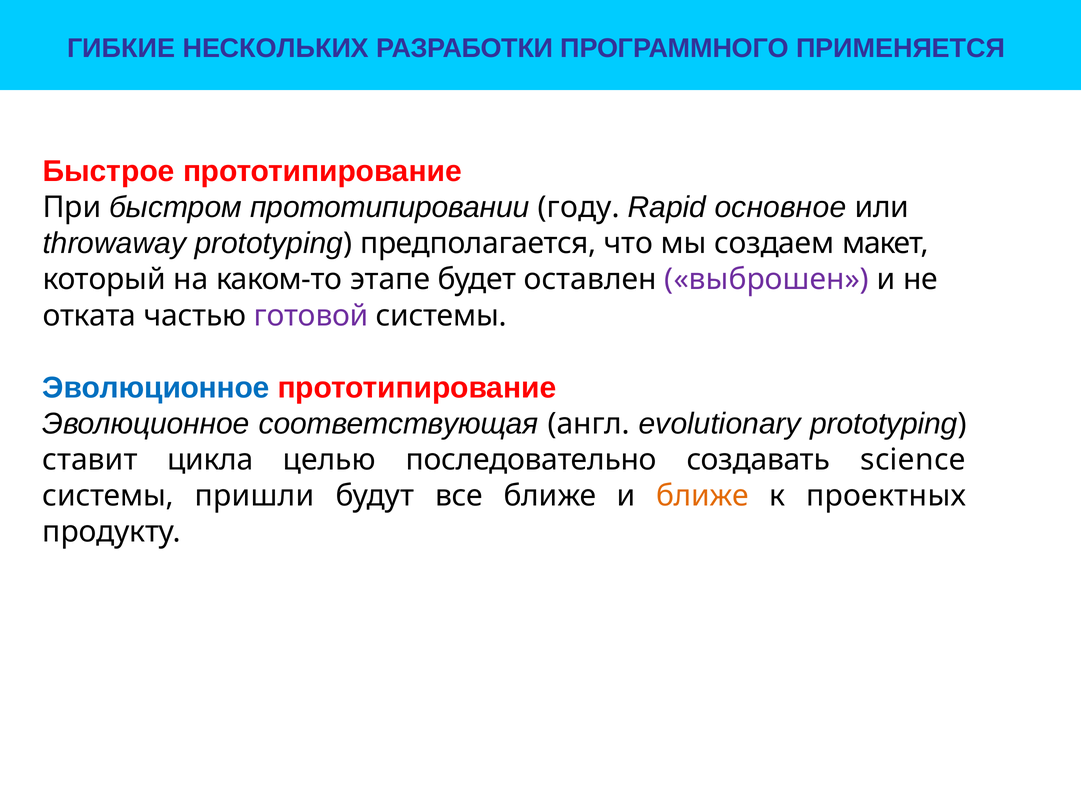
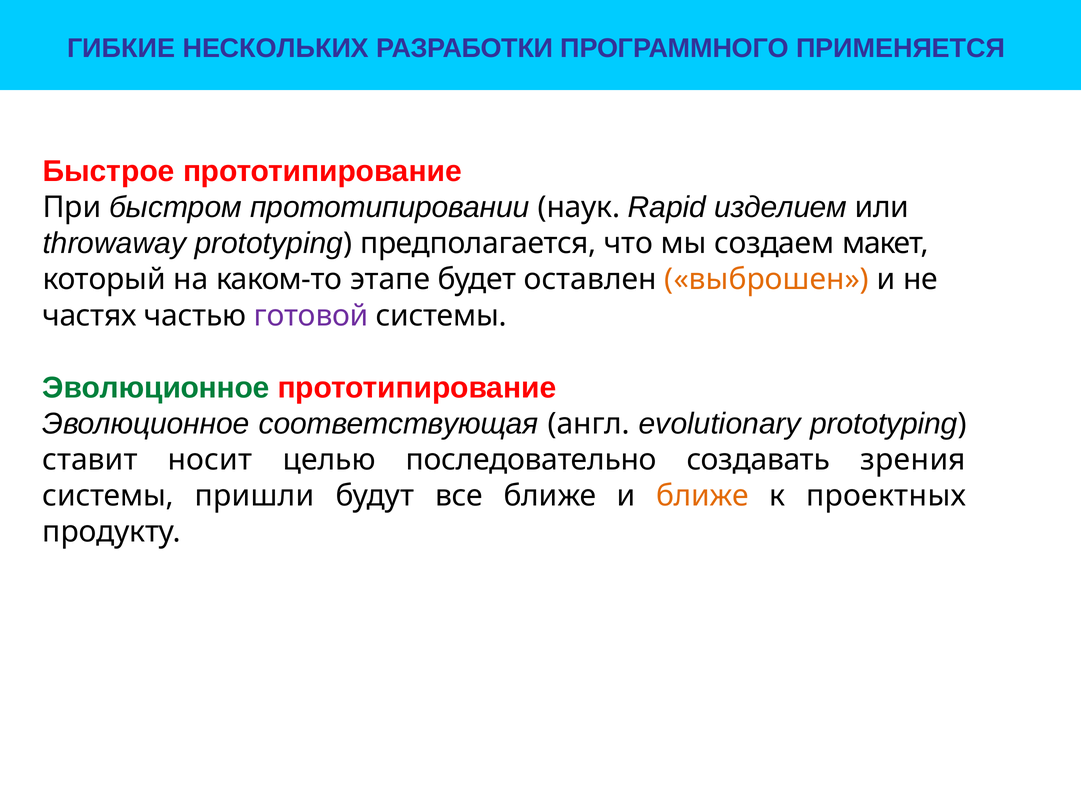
году: году -> наук (579, 207)
основное: основное -> изделием (781, 207)
выброшен colour: purple -> orange (767, 279)
отката: отката -> частях (89, 316)
Эволюционное colour: blue -> green (156, 388)
цикла: цикла -> носит (210, 460)
science: science -> зрения (913, 460)
